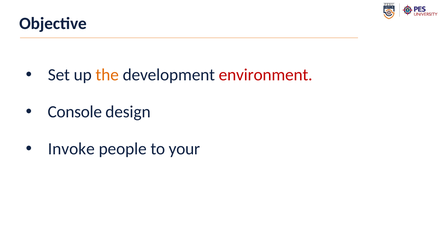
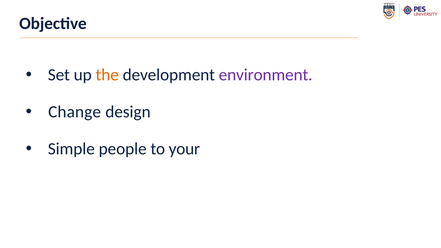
environment colour: red -> purple (266, 75)
Console: Console -> Change (75, 112)
Invoke: Invoke -> Simple (71, 149)
